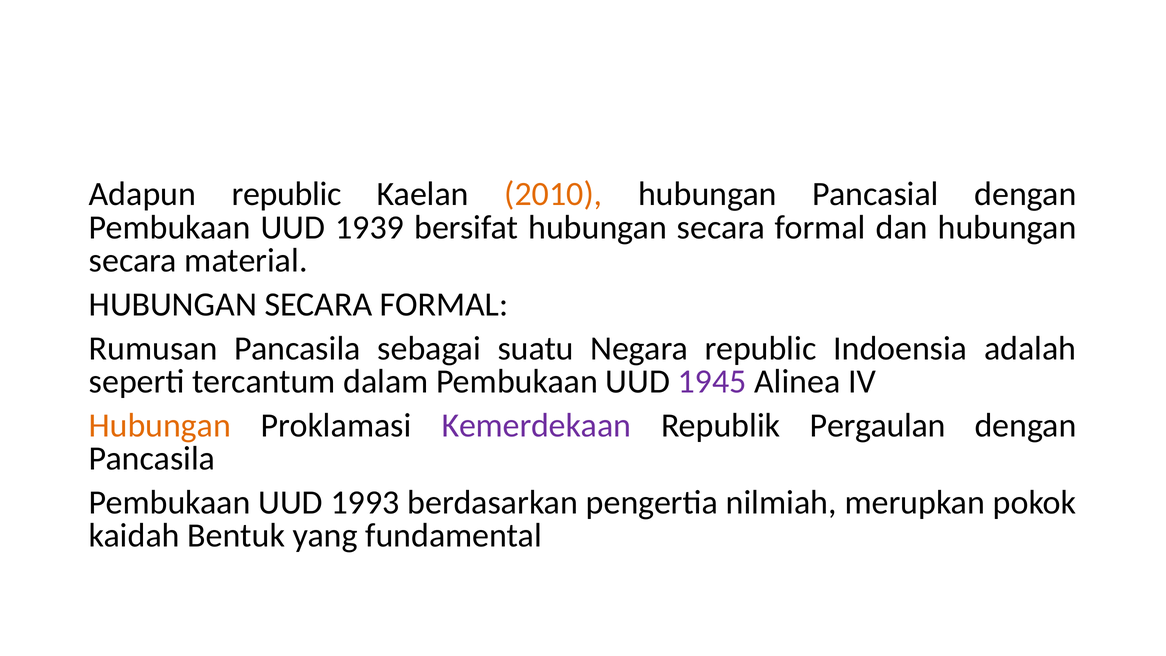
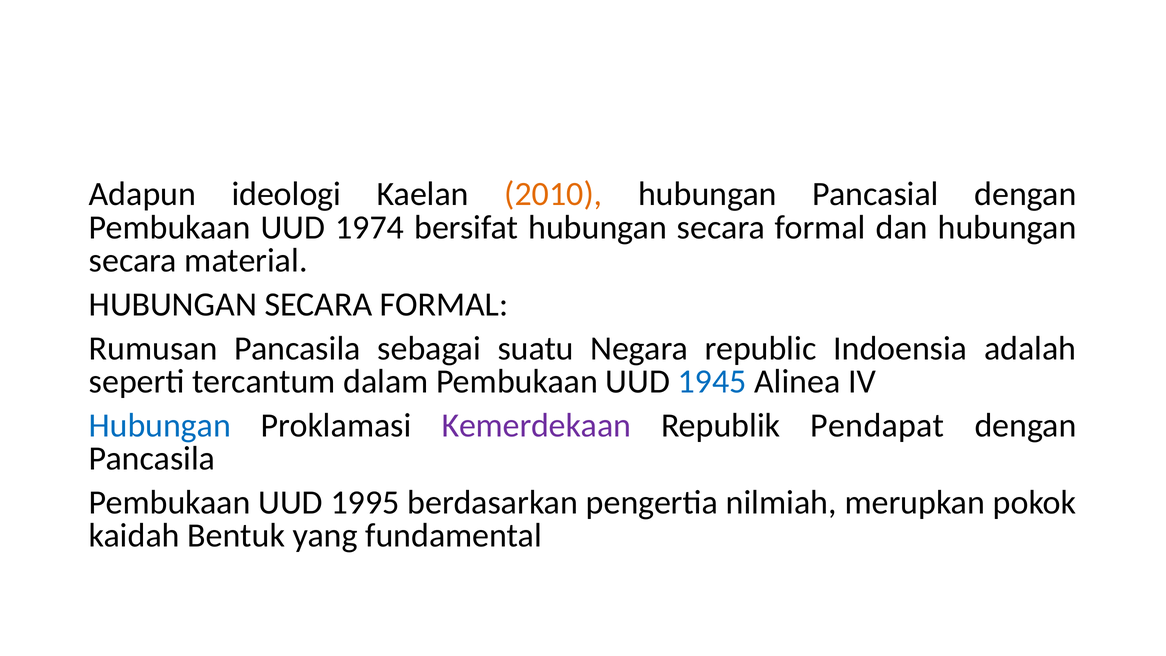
Adapun republic: republic -> ideologi (286, 194)
1939: 1939 -> 1974 (370, 227)
1945 colour: purple -> blue (712, 381)
Hubungan colour: orange -> blue (160, 425)
Pergaulan: Pergaulan -> Pendapat (877, 425)
1993: 1993 -> 1995 (365, 503)
